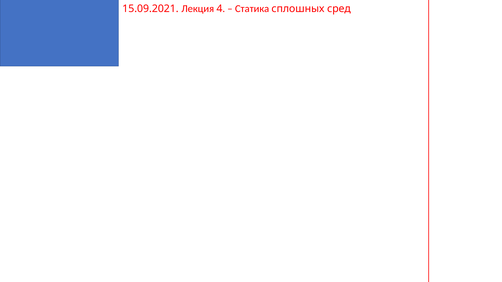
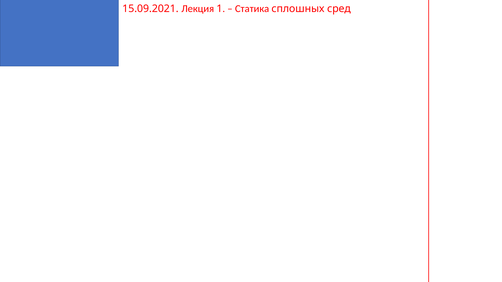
4: 4 -> 1 (219, 9)
